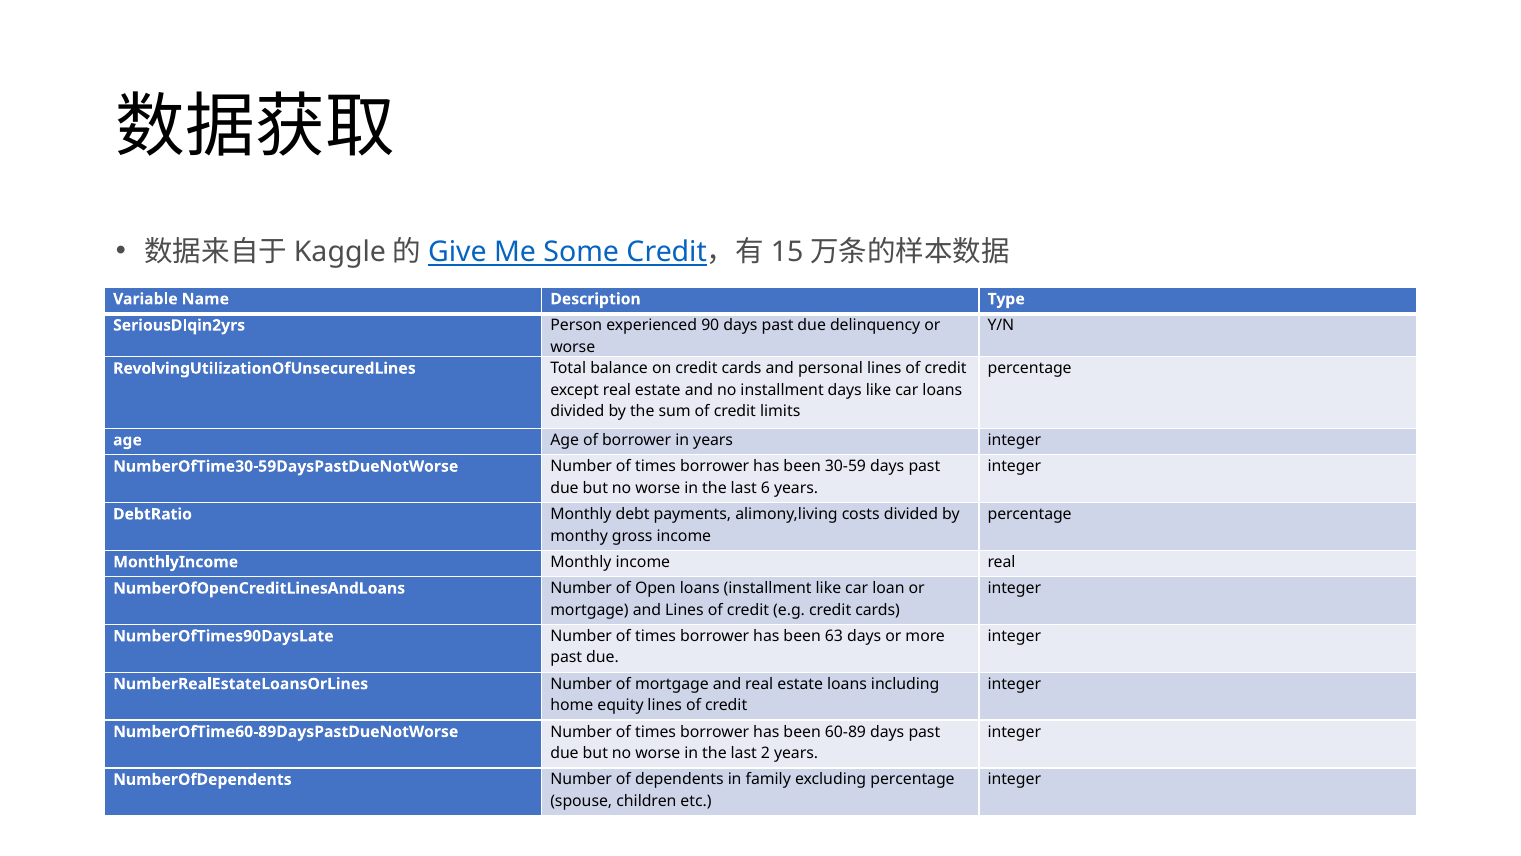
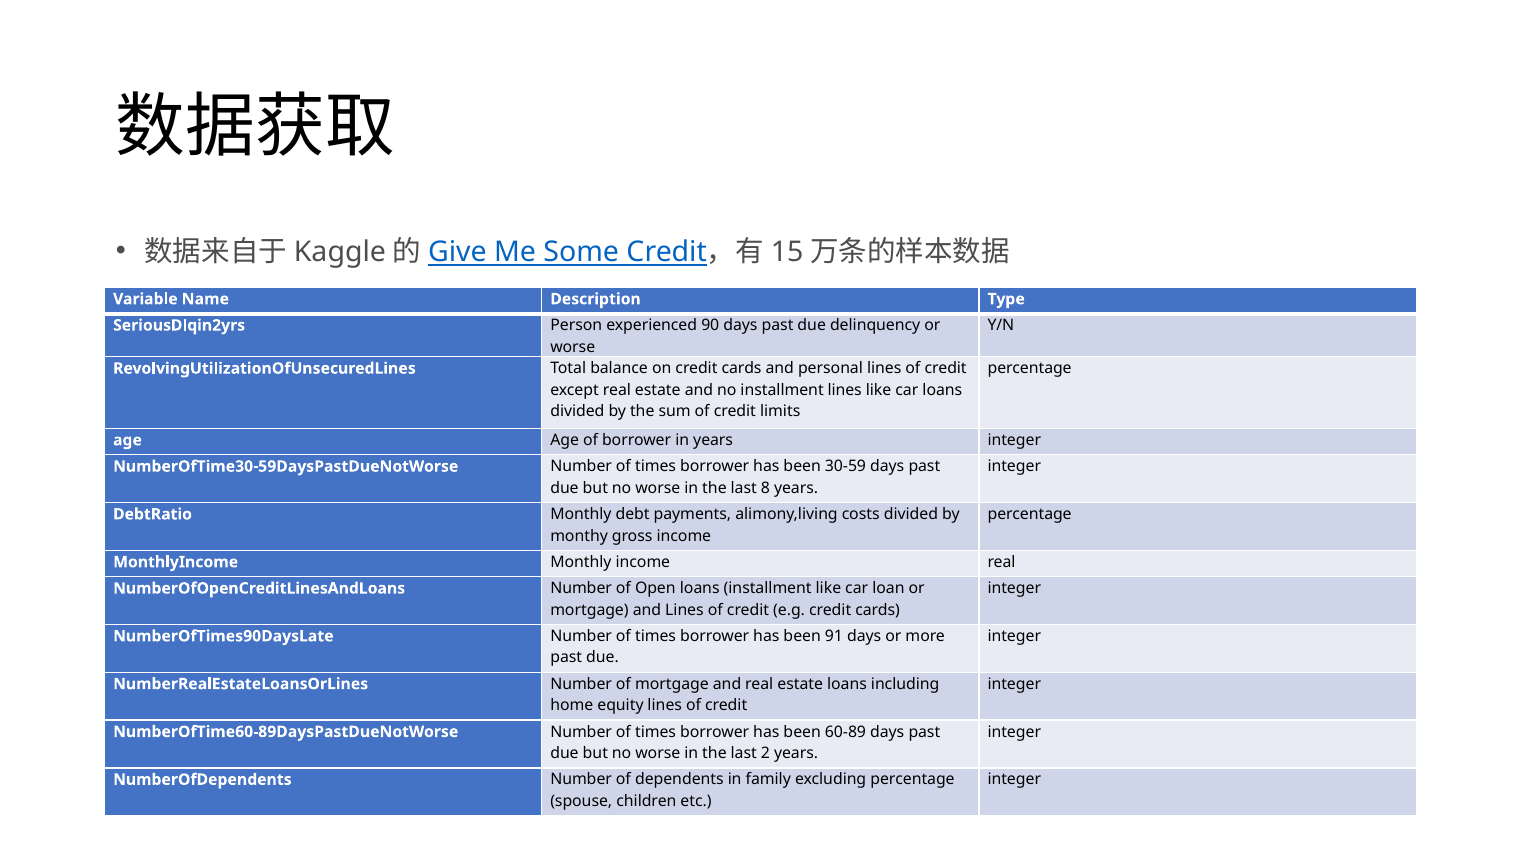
installment days: days -> lines (845, 390)
6: 6 -> 8 (765, 488)
63: 63 -> 91 (834, 636)
